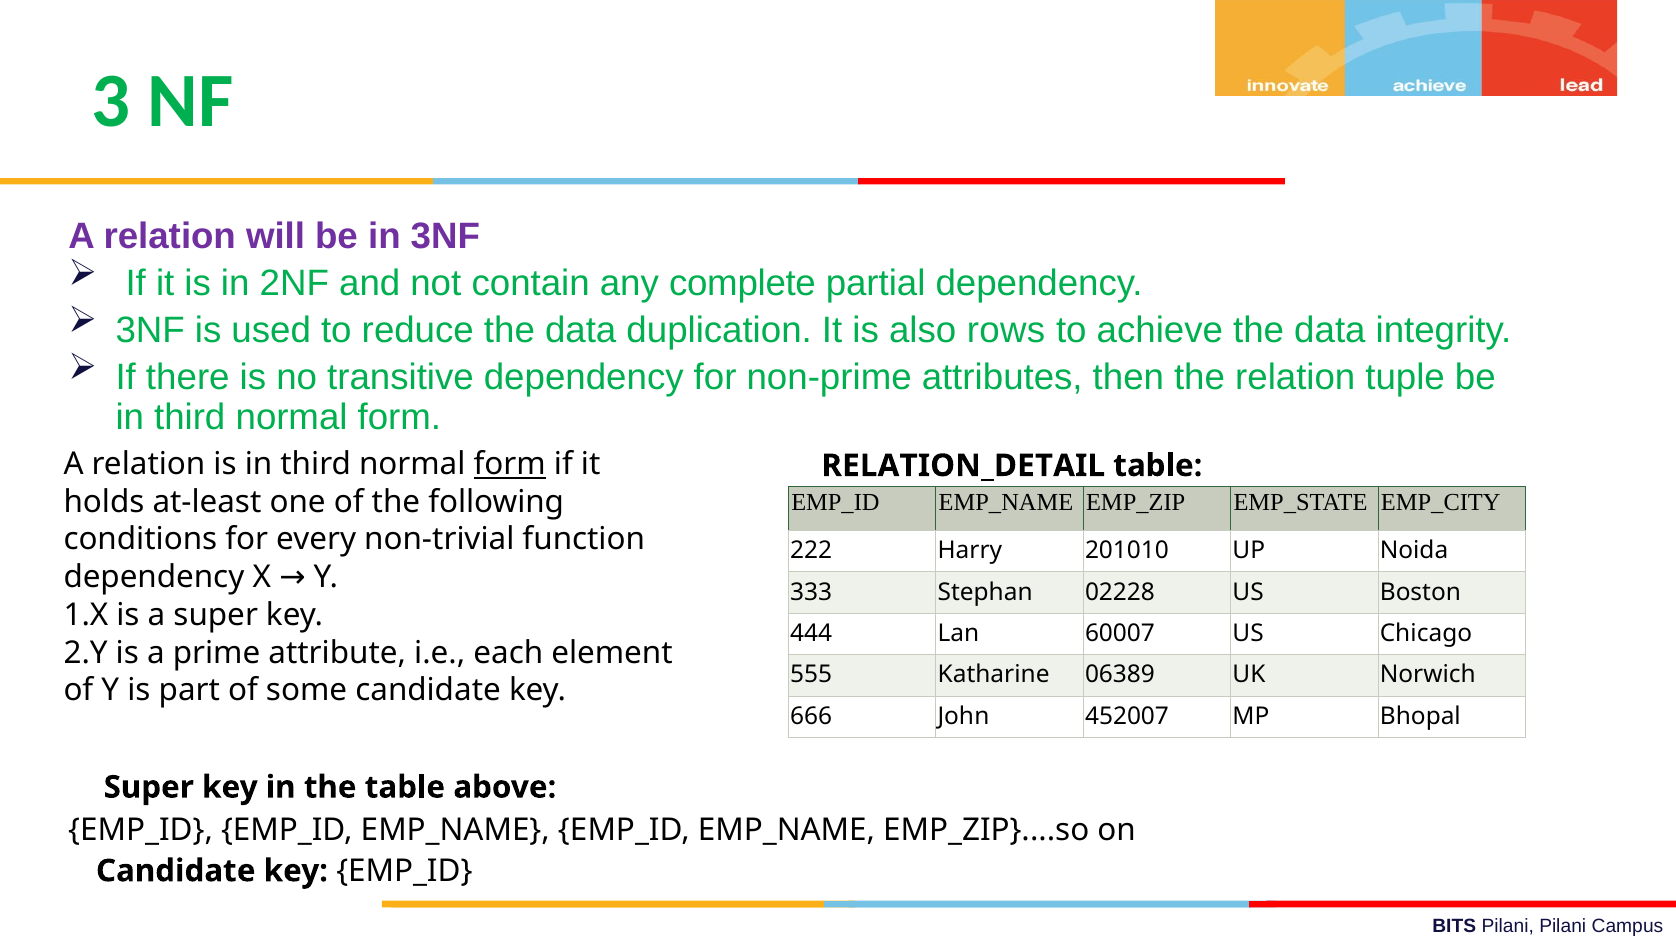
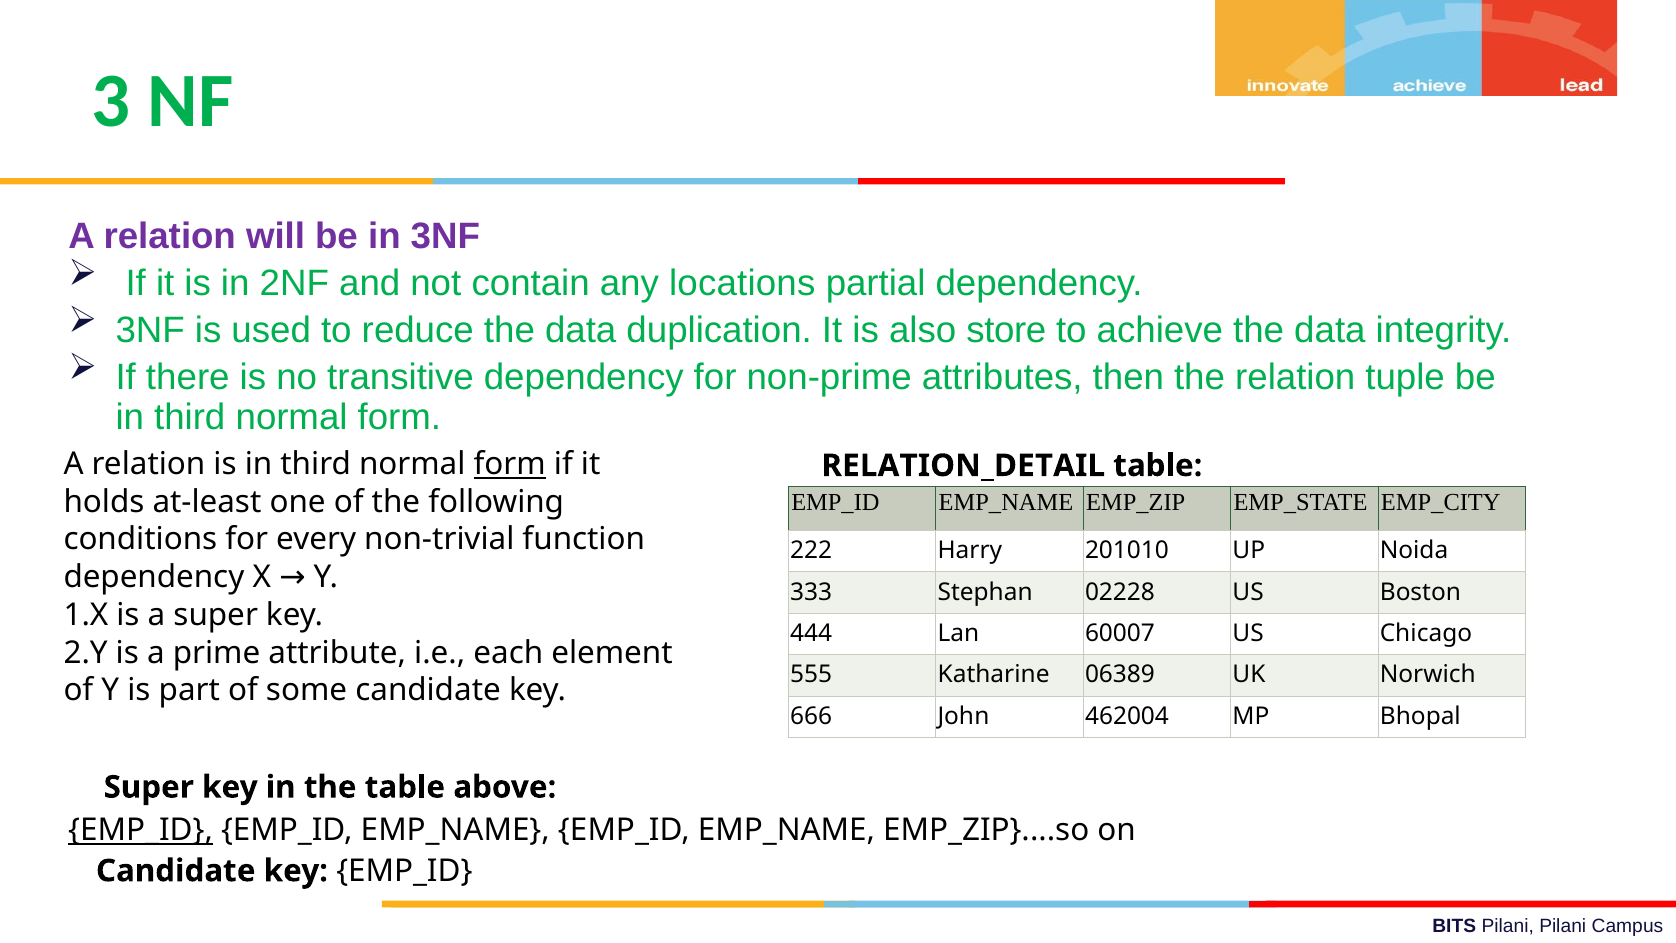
complete: complete -> locations (742, 283)
rows: rows -> store (1006, 330)
452007: 452007 -> 462004 (1127, 716)
EMP_ID underline: none -> present (141, 830)
